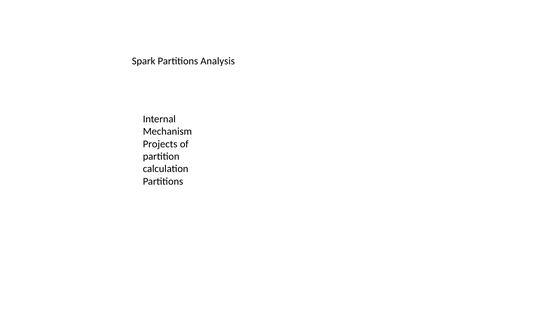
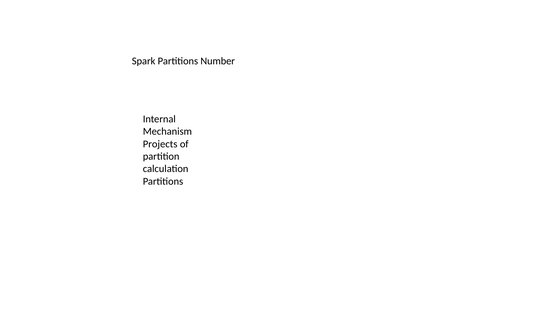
Analysis: Analysis -> Number (218, 61)
